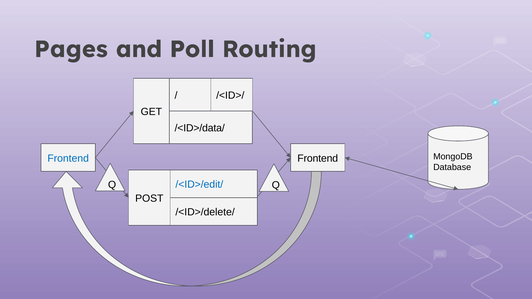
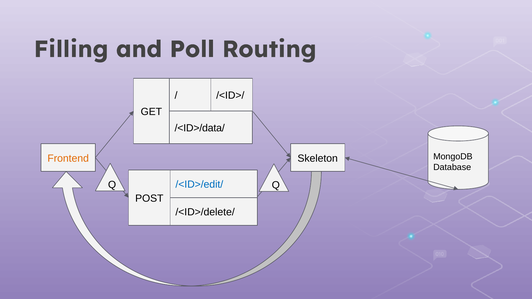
Pages: Pages -> Filling (71, 49)
Frontend colour: blue -> orange (68, 158)
Frontend: Frontend -> Skeleton (318, 158)
